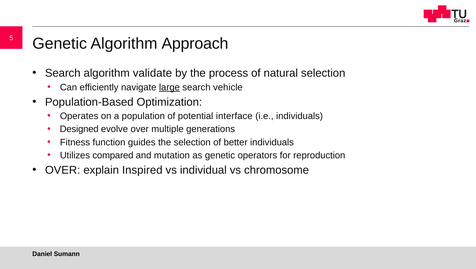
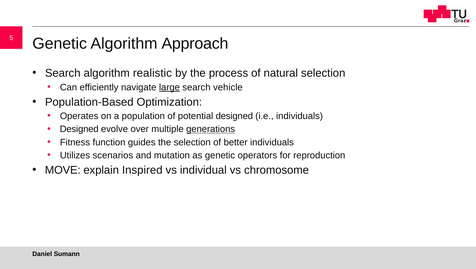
validate: validate -> realistic (152, 73)
potential interface: interface -> designed (234, 116)
generations underline: none -> present (211, 129)
compared: compared -> scenarios (113, 155)
OVER: OVER -> MOVE (63, 170)
